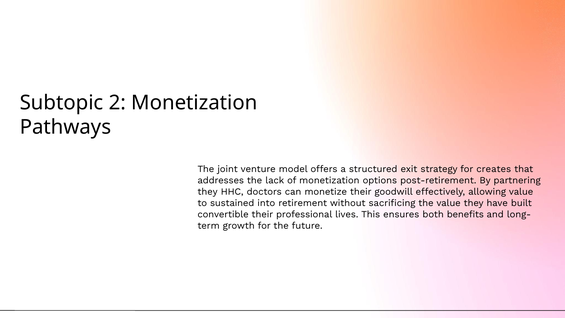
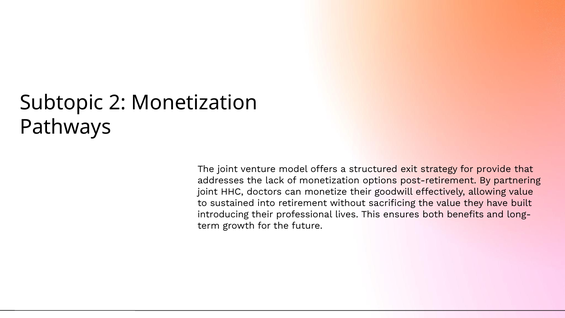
creates: creates -> provide (494, 169)
they: they -> joint (208, 192)
convertible: convertible -> introducing (223, 214)
